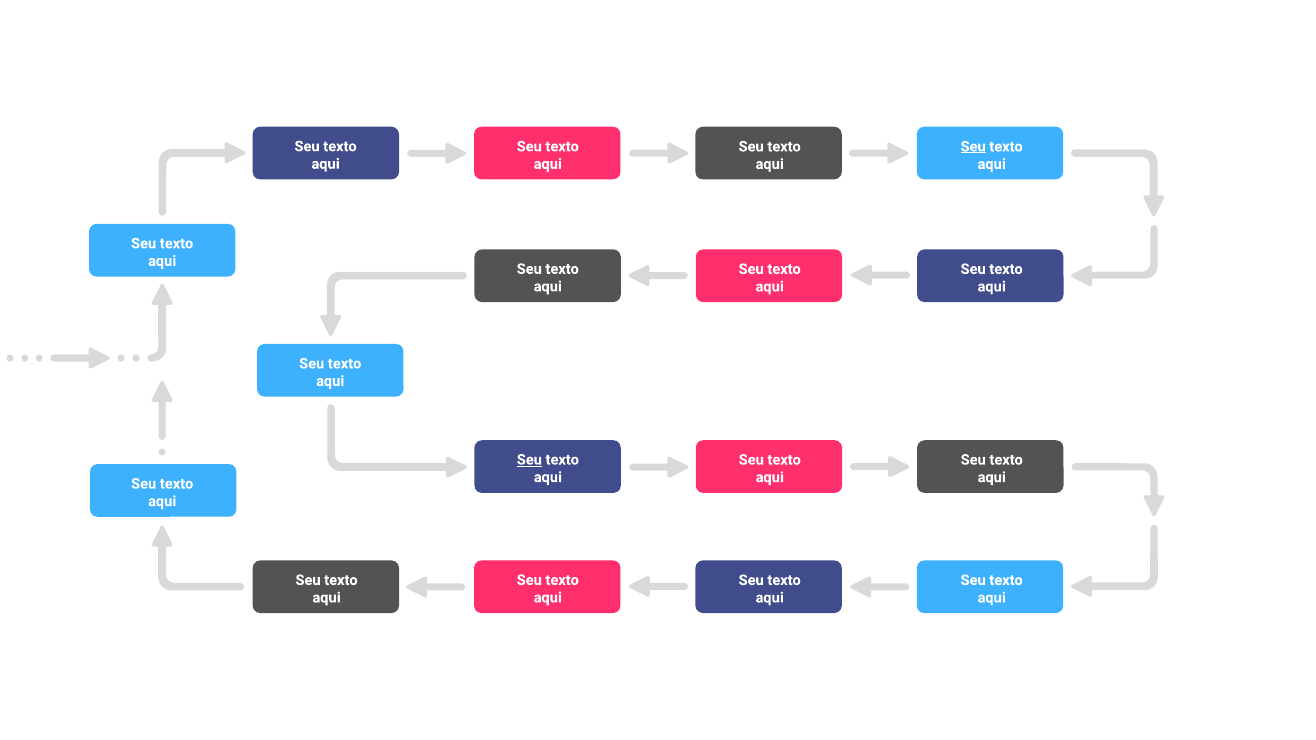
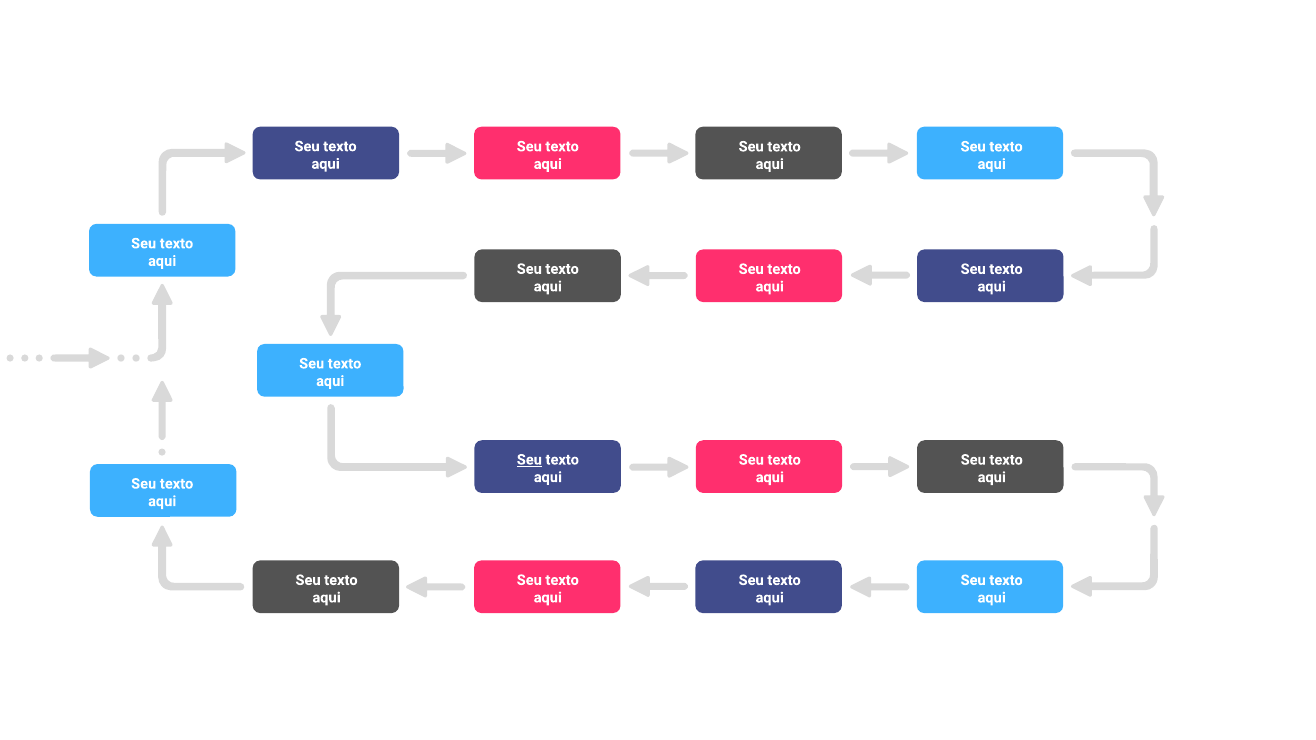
Seu underline: present -> none (973, 147)
